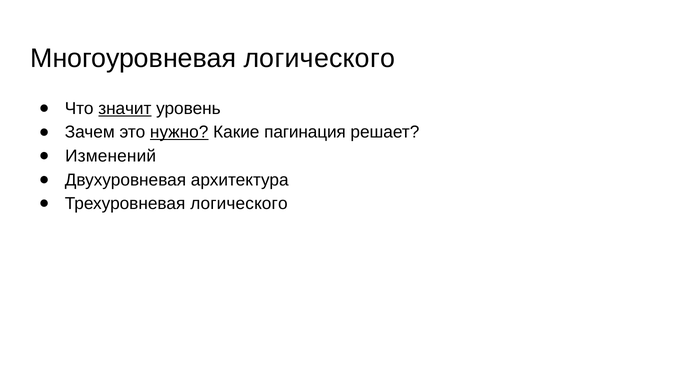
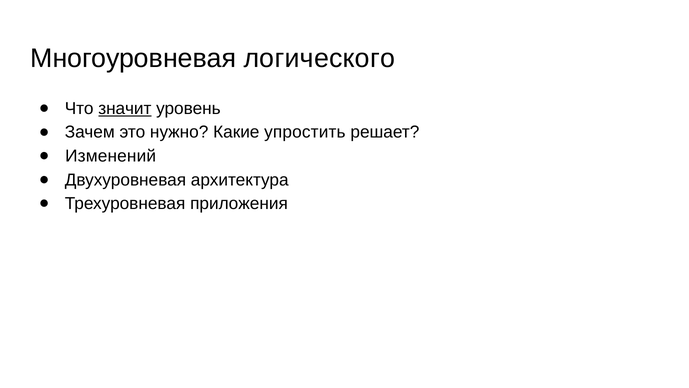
нужно underline: present -> none (179, 132)
пагинация: пагинация -> упростить (305, 132)
Трехуровневая логического: логического -> приложения (239, 203)
